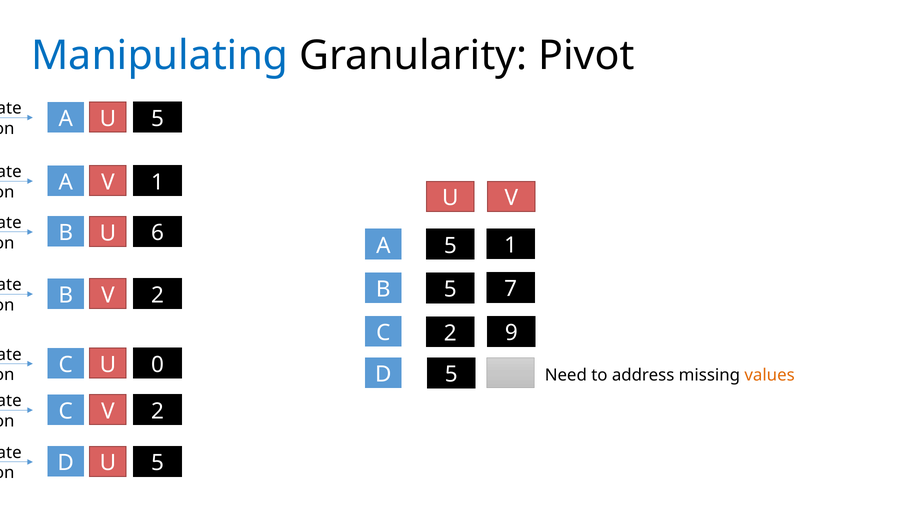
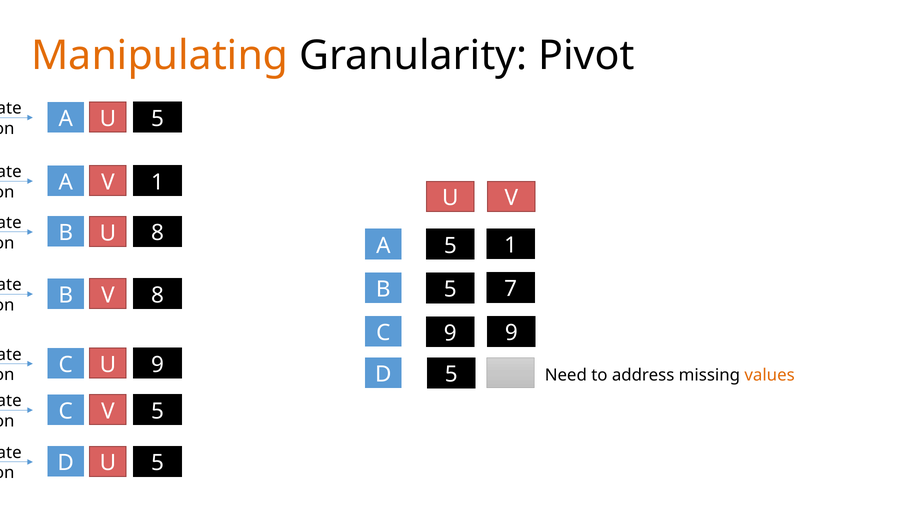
Manipulating colour: blue -> orange (160, 56)
6: 6 -> 8 (157, 233)
2: 2 -> 8 (157, 296)
2: 2 -> 9 (450, 334)
0: 0 -> 9 (157, 365)
2: 2 -> 5 (157, 412)
